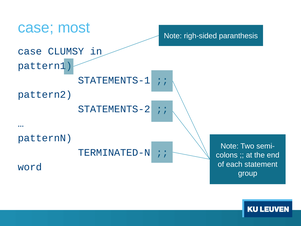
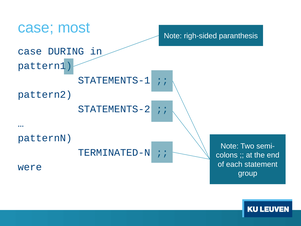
CLUMSY: CLUMSY -> DURING (66, 51)
word: word -> were (30, 167)
